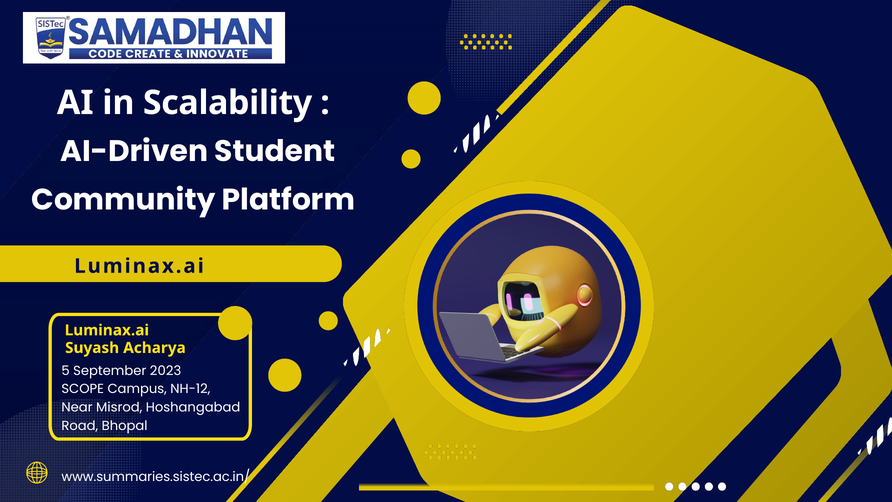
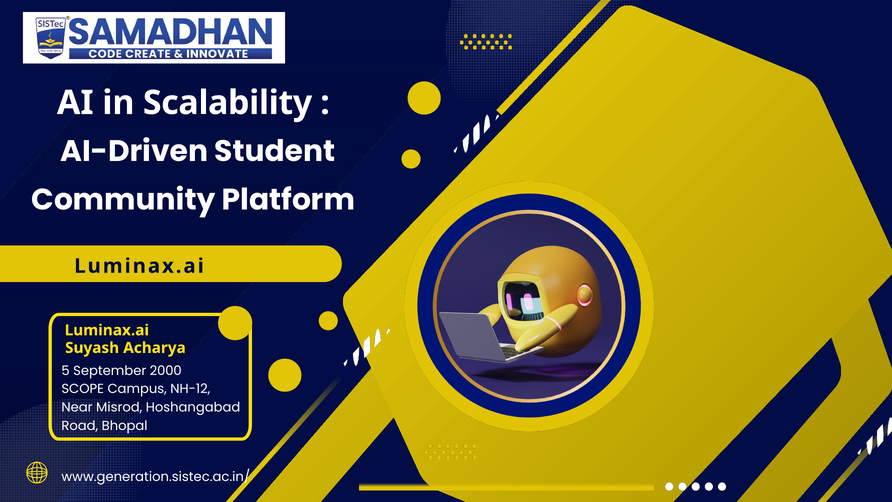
2023: 2023 -> 2000 (166, 371)
www.summaries.sistec.ac.in/: www.summaries.sistec.ac.in/ -> www.generation.sistec.ac.in/ (156, 477)
